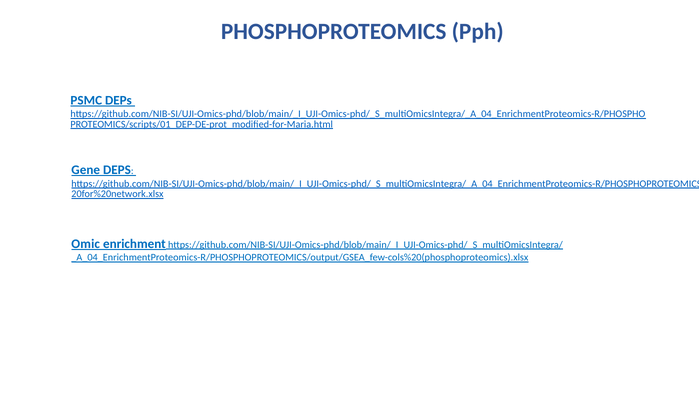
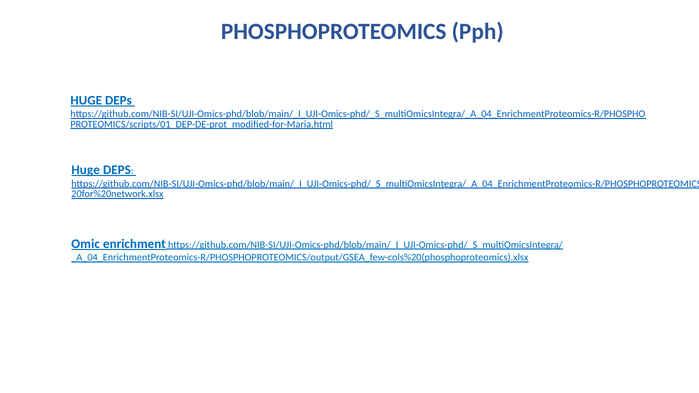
PSMC: PSMC -> HUGE (86, 100)
Gene: Gene -> Huge (86, 170)
